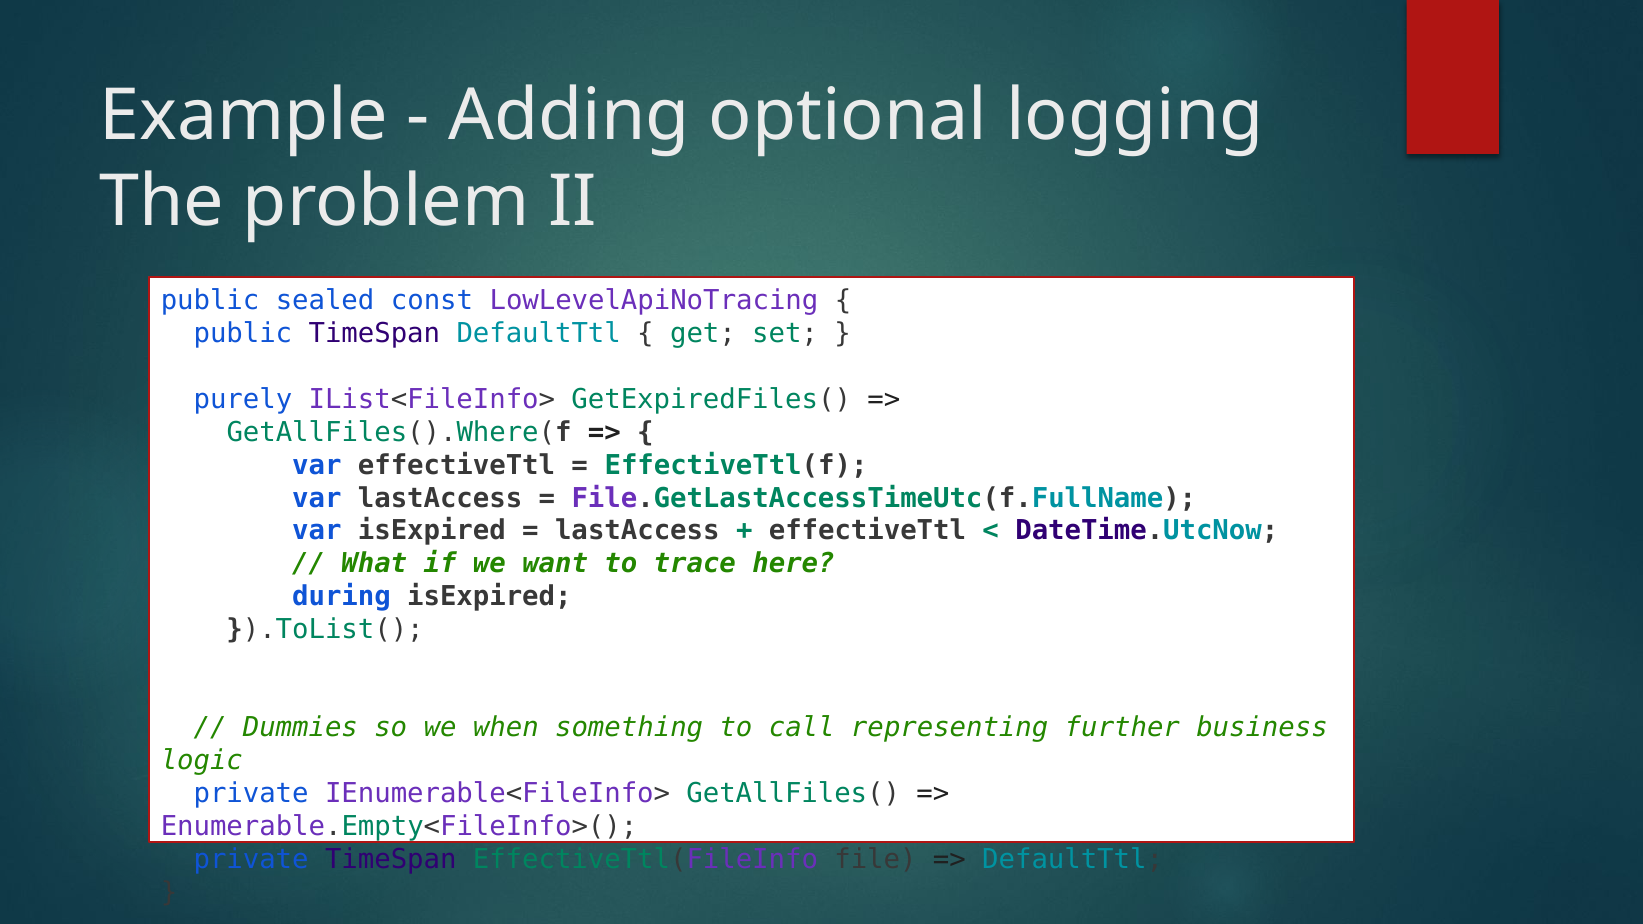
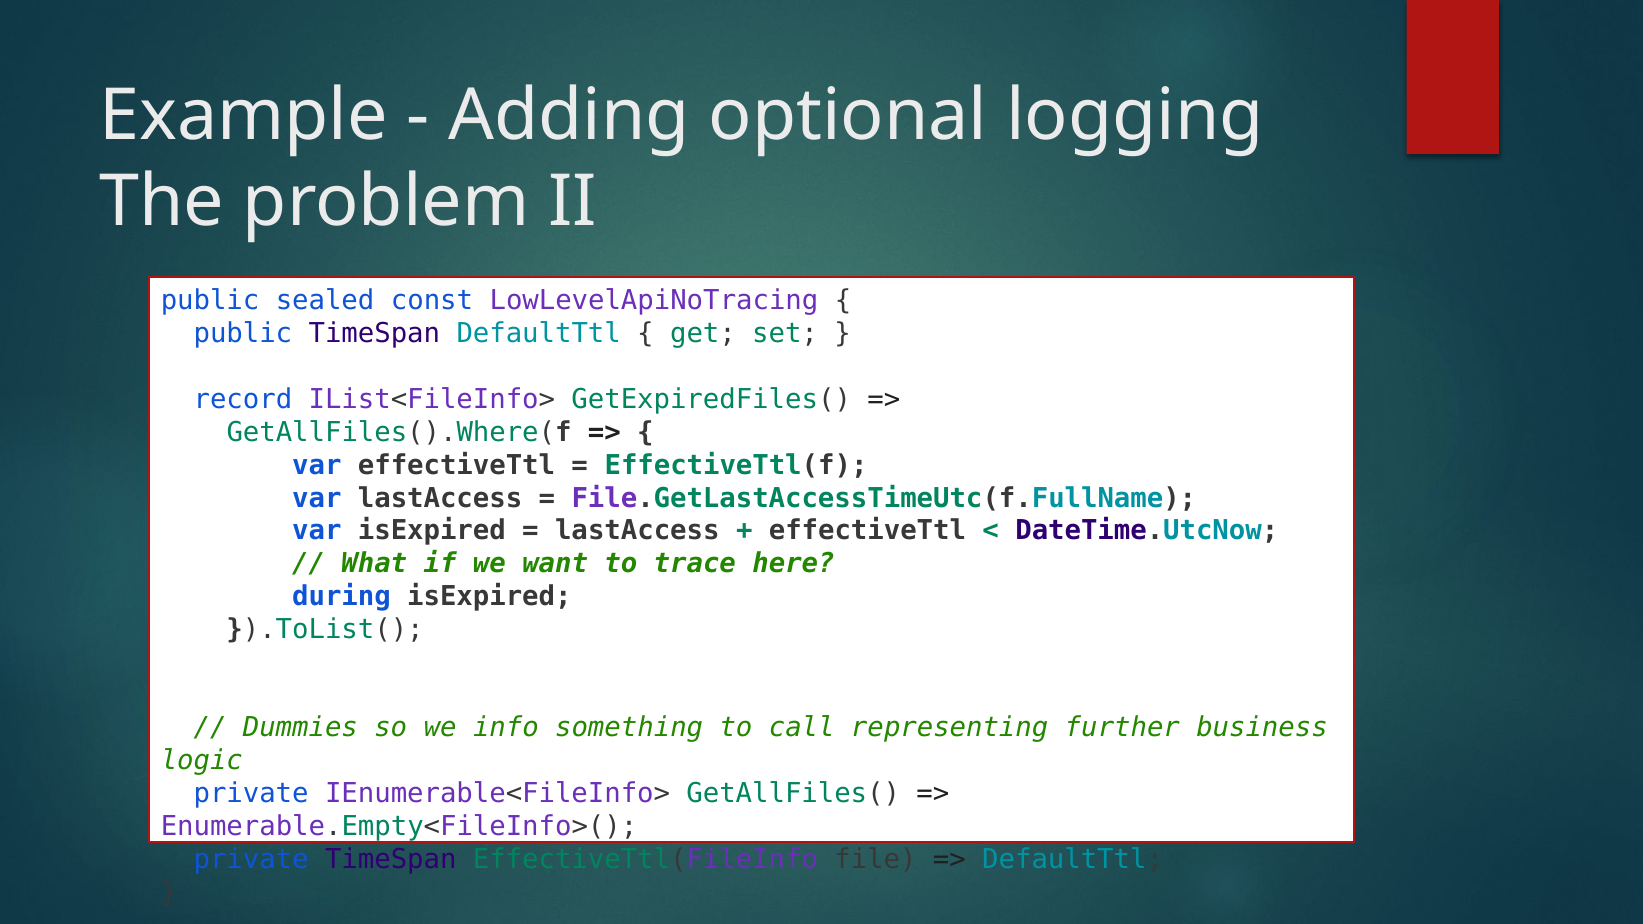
purely: purely -> record (243, 400)
when: when -> info (506, 728)
